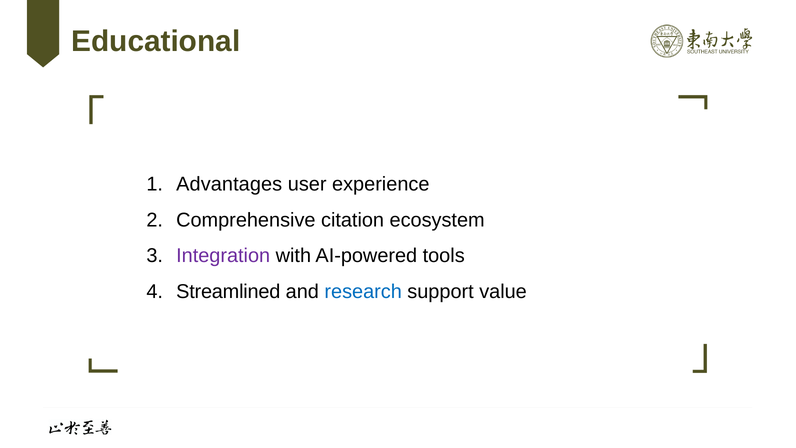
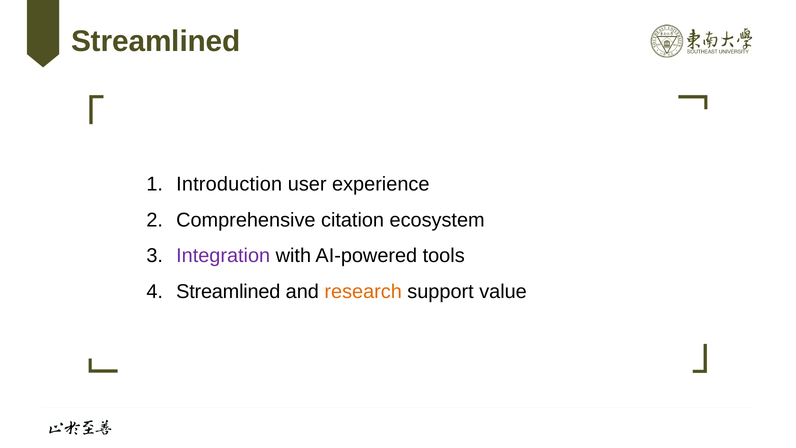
Educational: Educational -> Streamlined (156, 41)
Advantages: Advantages -> Introduction (229, 184)
research colour: blue -> orange (363, 291)
